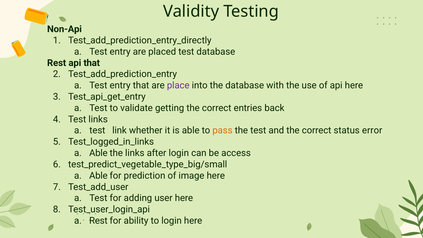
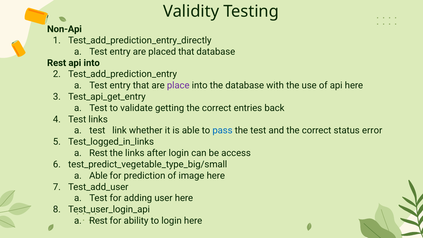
placed test: test -> that (186, 52)
api that: that -> into (92, 63)
pass colour: orange -> blue (222, 131)
Able: Able -> Rest (98, 153)
